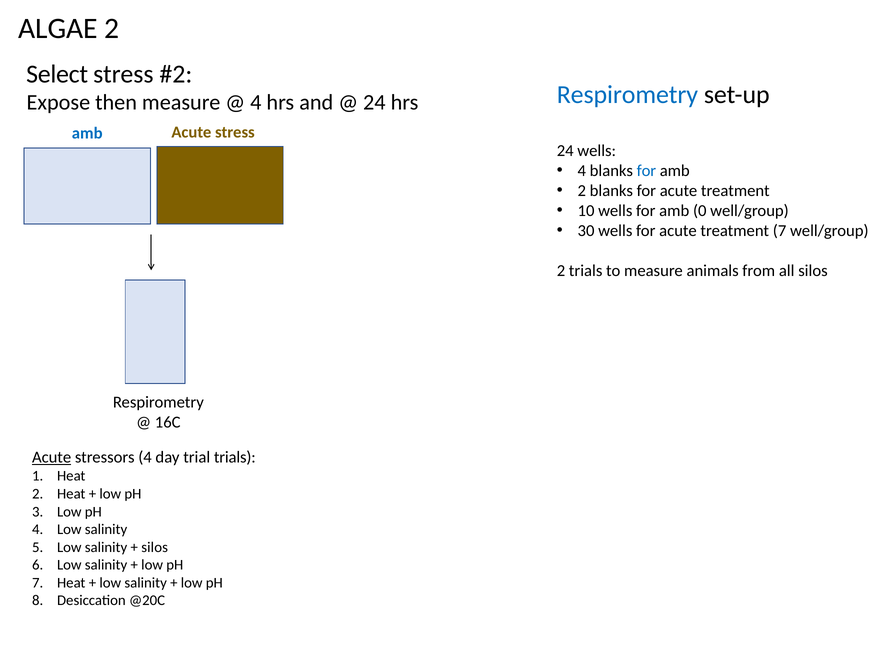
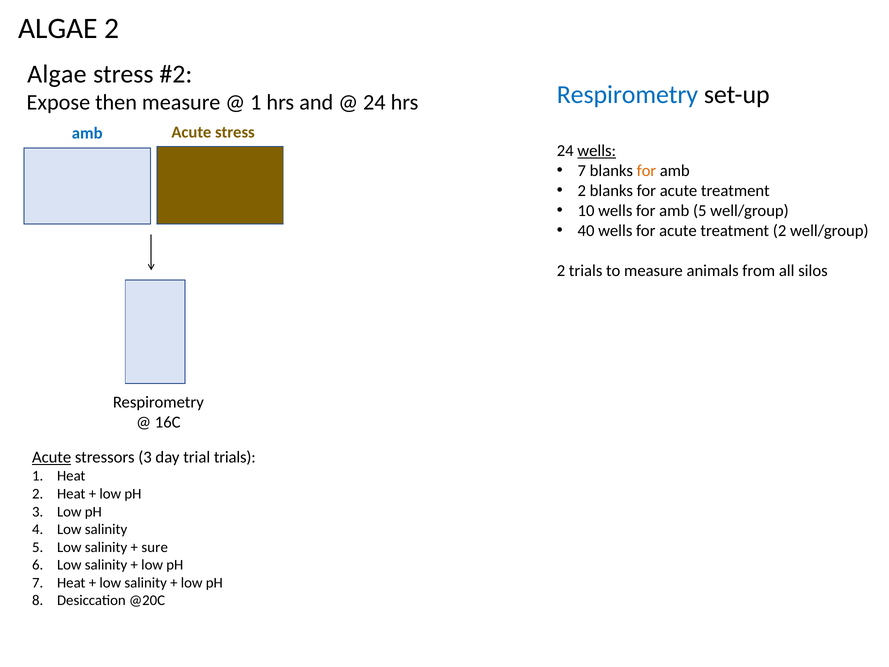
Select: Select -> Algae (57, 74)
4: 4 -> 1 (256, 103)
wells underline: none -> present (597, 151)
4: 4 -> 7 (582, 171)
for colour: blue -> orange (646, 171)
amb 0: 0 -> 5 (700, 211)
30: 30 -> 40 (586, 231)
treatment 7: 7 -> 2 (780, 231)
stressors 4: 4 -> 3 (145, 457)
silos: silos -> sure (155, 547)
